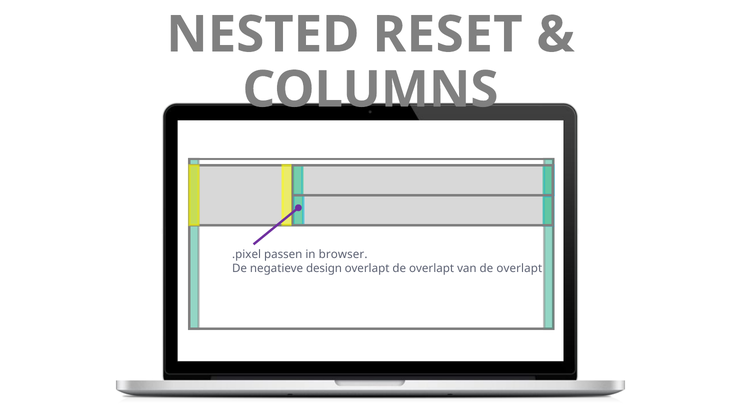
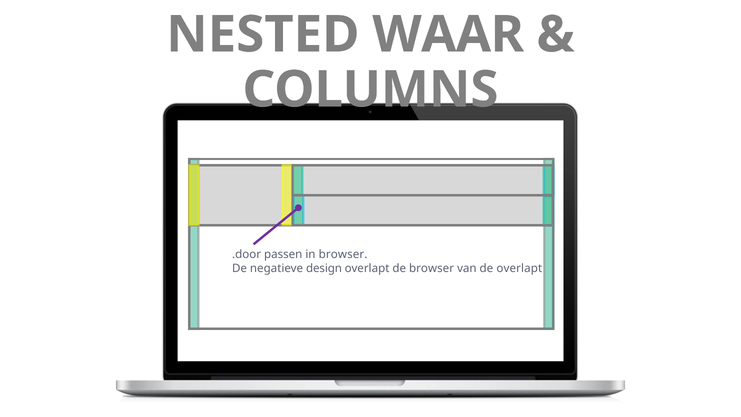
RESET: RESET -> WAAR (448, 35)
.pixel: .pixel -> .door (247, 254)
overlapt de overlapt: overlapt -> browser (432, 268)
